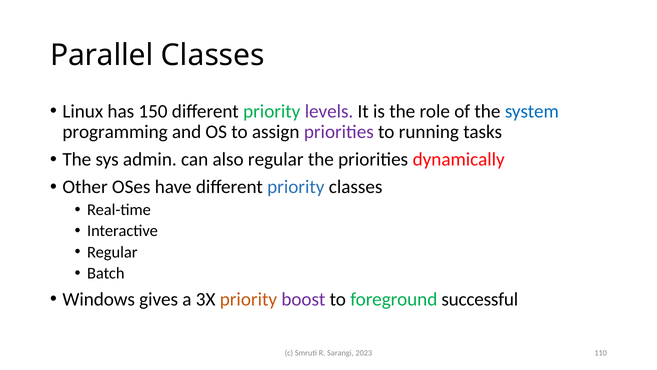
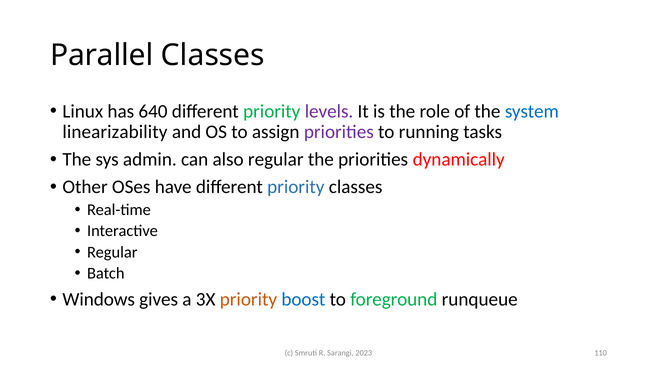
150: 150 -> 640 (153, 111)
programming: programming -> linearizability (115, 132)
boost colour: purple -> blue (303, 299)
successful: successful -> runqueue (480, 299)
